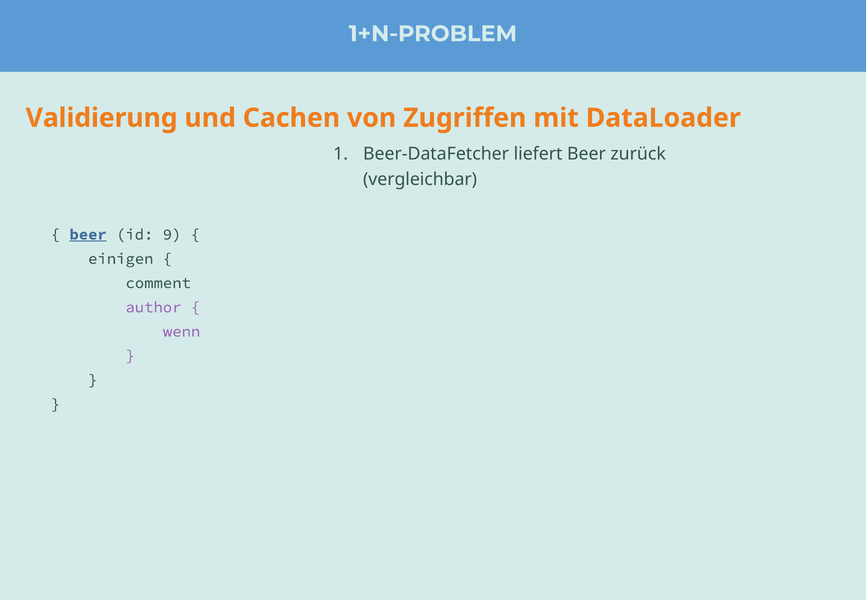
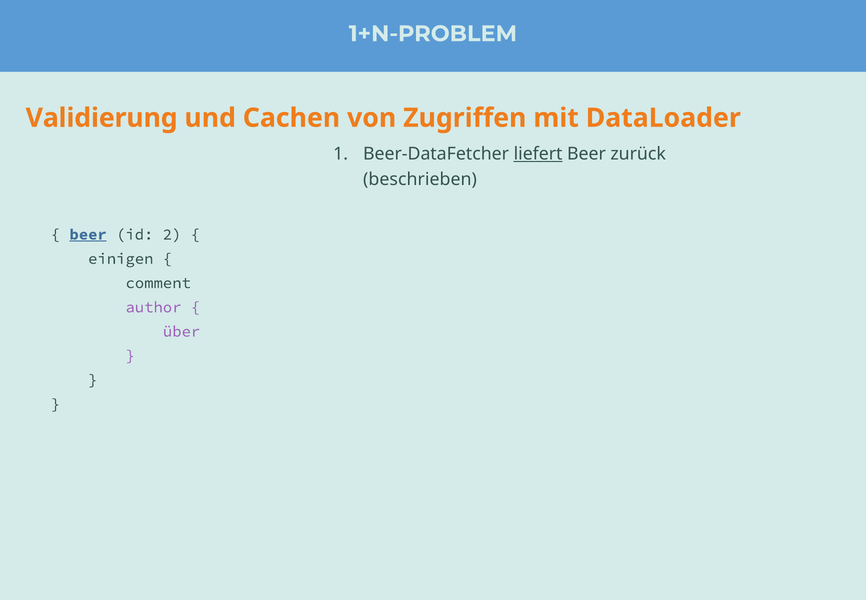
liefert underline: none -> present (538, 154)
vergleichbar: vergleichbar -> beschrieben (420, 179)
9: 9 -> 2 (172, 234)
wenn: wenn -> über (182, 331)
